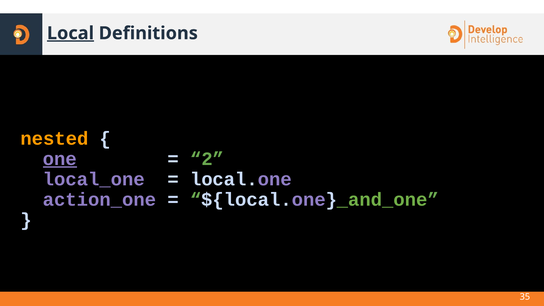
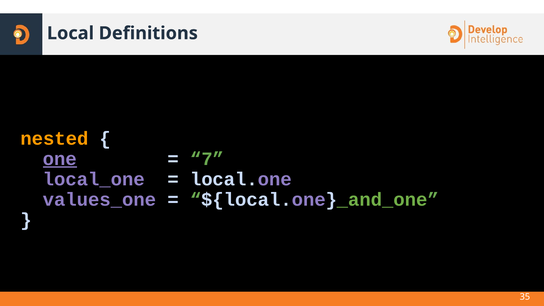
Local underline: present -> none (70, 33)
2: 2 -> 7 (207, 159)
action_one: action_one -> values_one (100, 200)
